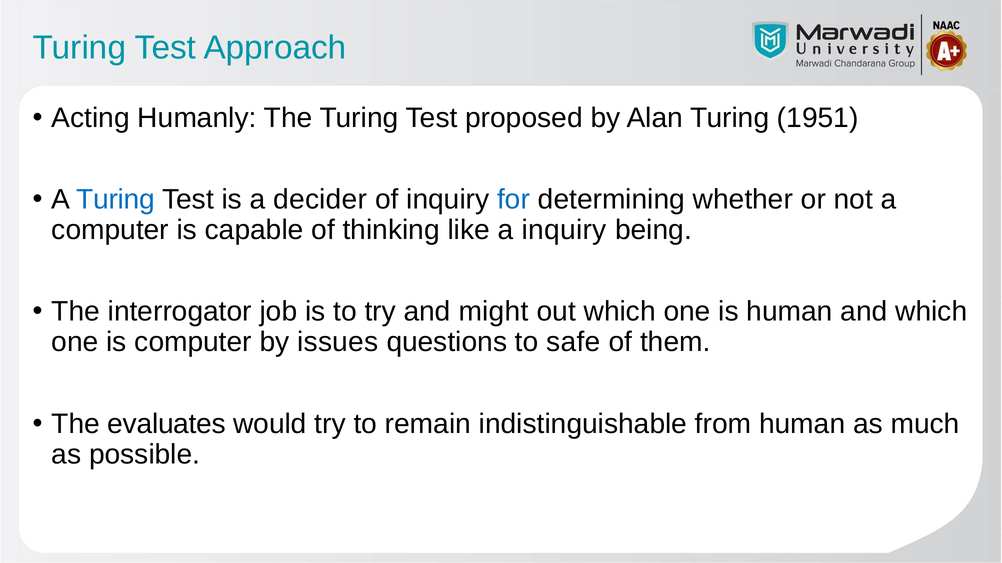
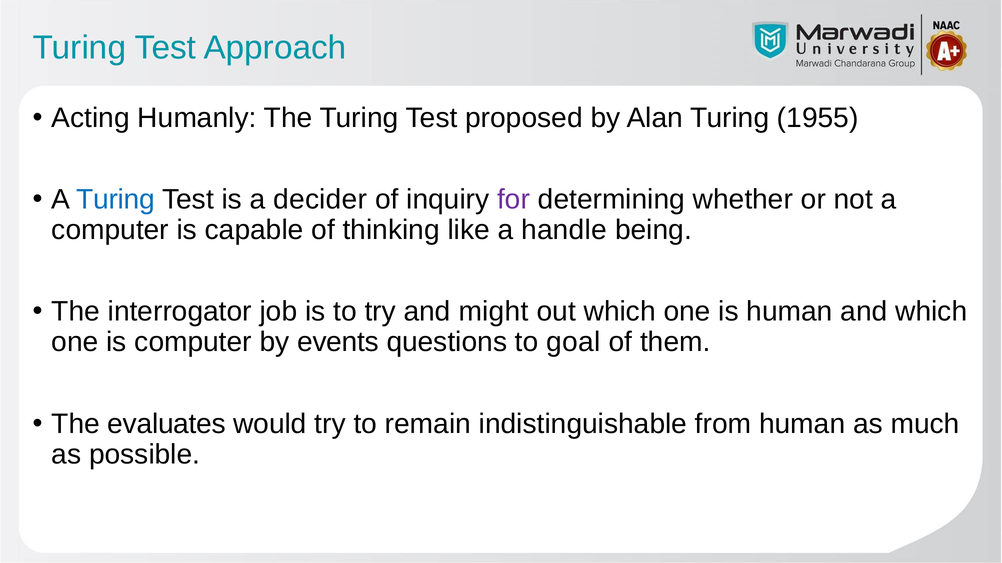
1951: 1951 -> 1955 (818, 118)
for colour: blue -> purple (514, 200)
a inquiry: inquiry -> handle (564, 230)
issues: issues -> events (338, 342)
safe: safe -> goal (574, 342)
